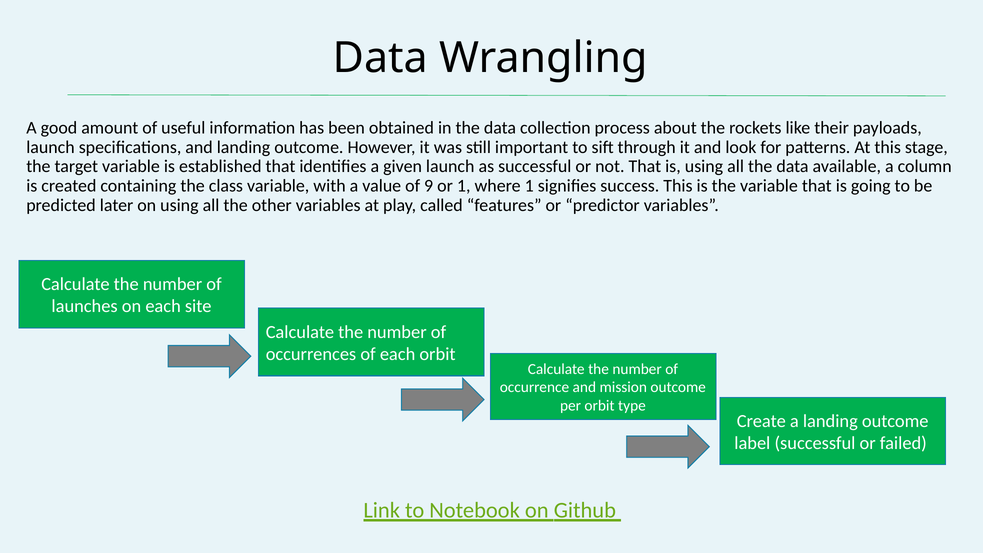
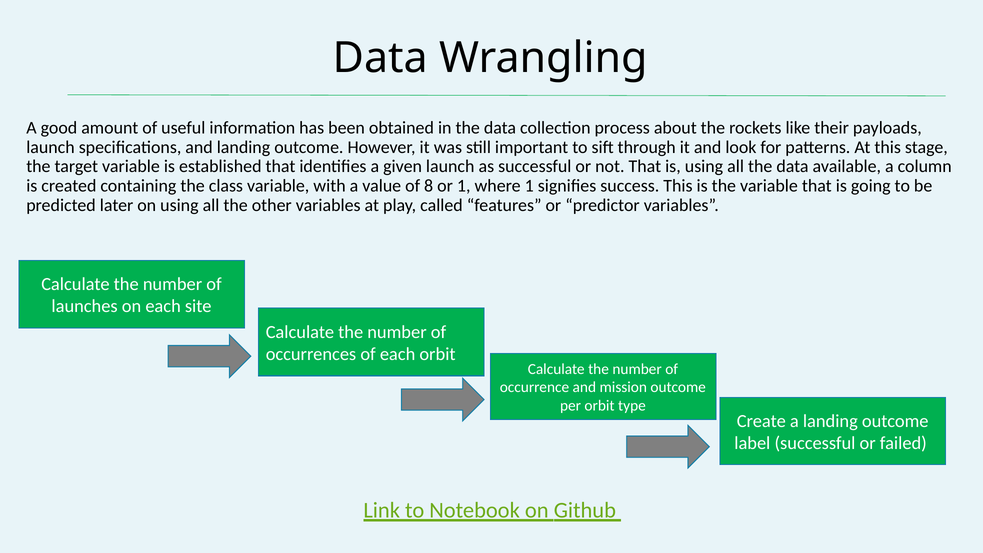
9: 9 -> 8 (429, 186)
